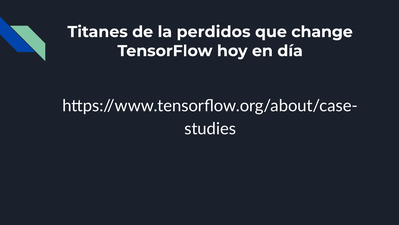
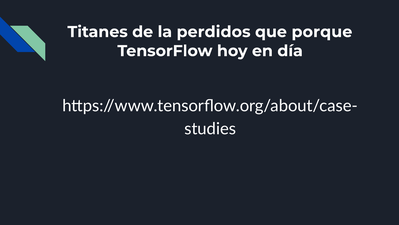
change: change -> porque (322, 32)
